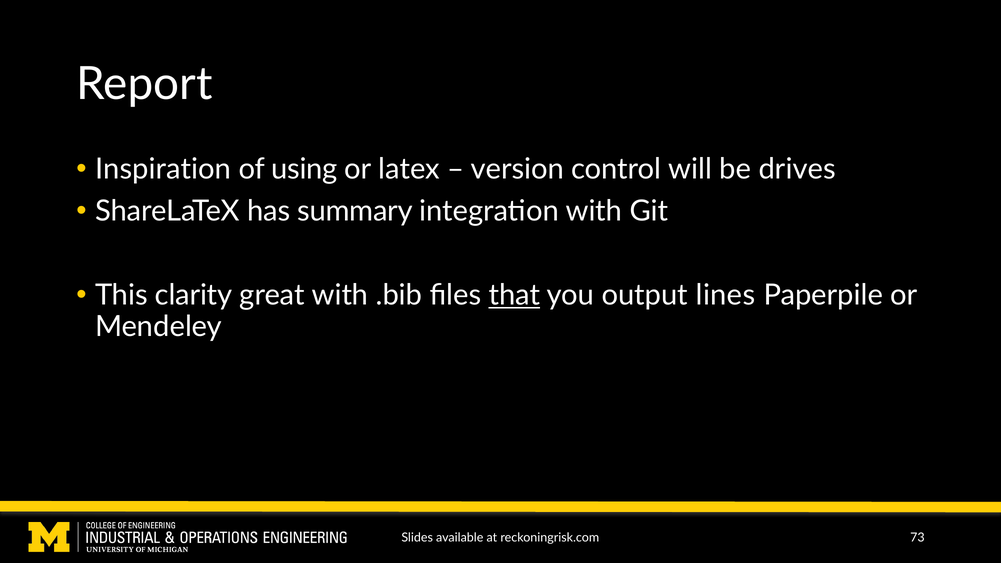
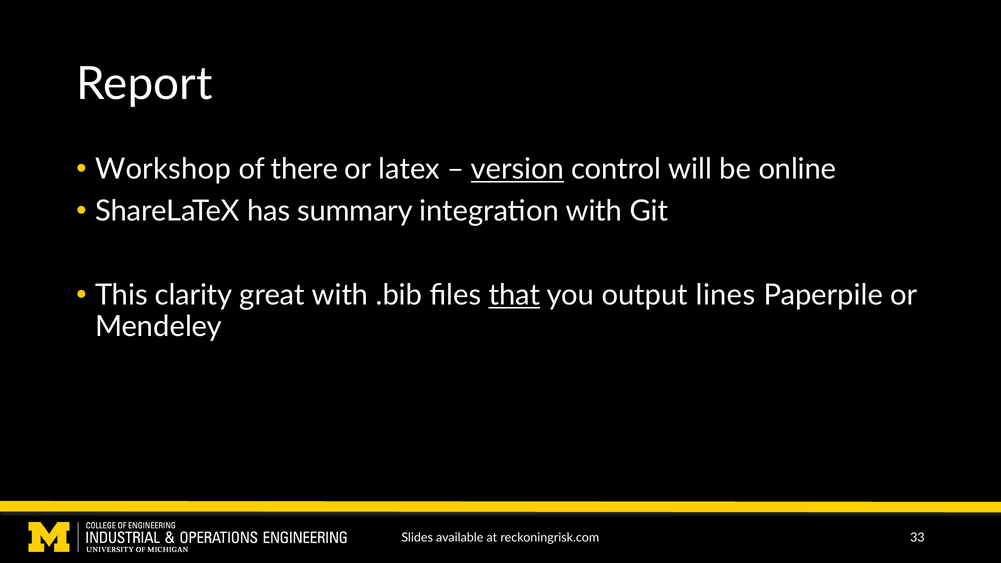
Inspiration: Inspiration -> Workshop (163, 169)
using: using -> there (304, 169)
version underline: none -> present (517, 169)
drives: drives -> online (797, 169)
73: 73 -> 33 (917, 538)
